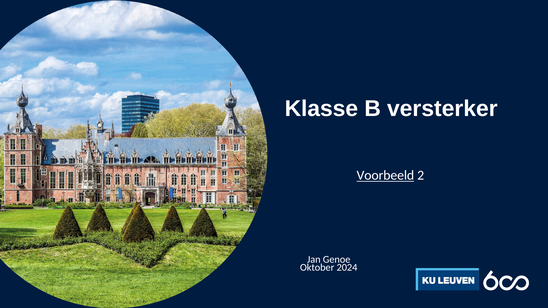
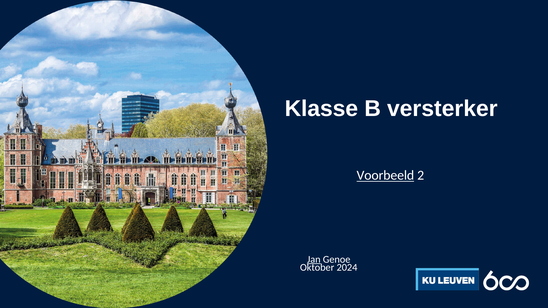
Jan underline: none -> present (314, 260)
